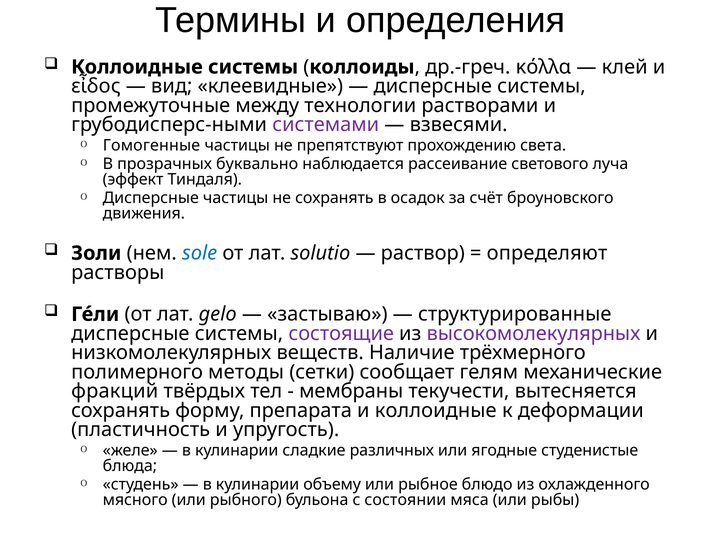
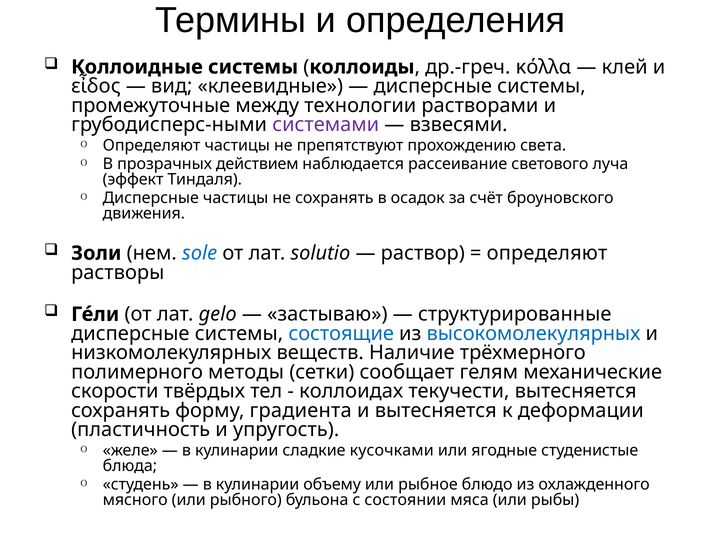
Гомогенные: Гомогенные -> Определяют (152, 145)
буквально: буквально -> действием (257, 164)
состоящие colour: purple -> blue (341, 333)
высокомолекулярных colour: purple -> blue (533, 333)
фракций: фракций -> скорости (115, 391)
мембраны: мембраны -> коллоидах (351, 391)
препарата: препарата -> градиента (301, 410)
и коллоидные: коллоидные -> вытесняется (436, 410)
различных: различных -> кусочками (392, 450)
